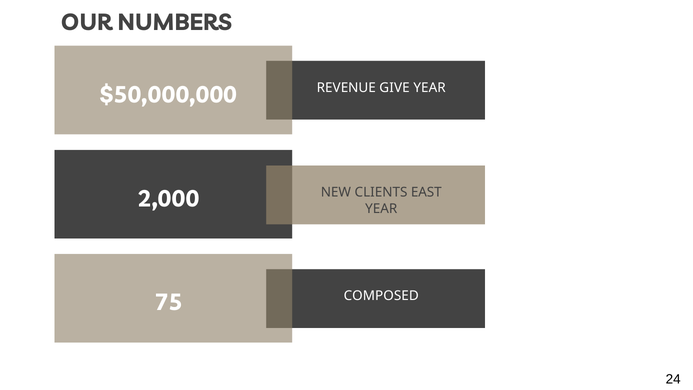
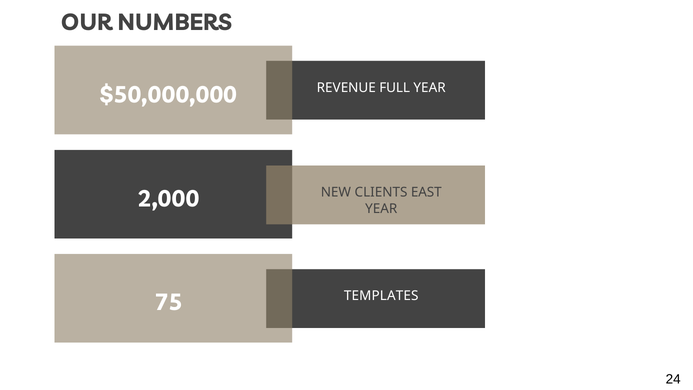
GIVE: GIVE -> FULL (395, 88)
COMPOSED: COMPOSED -> TEMPLATES (381, 296)
